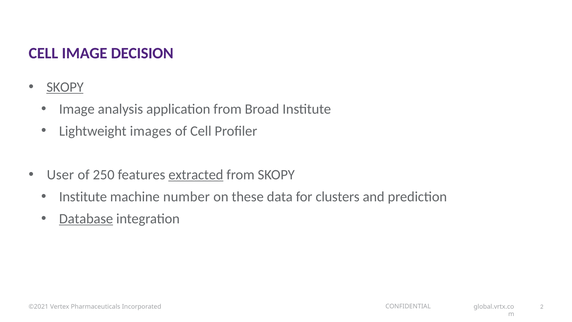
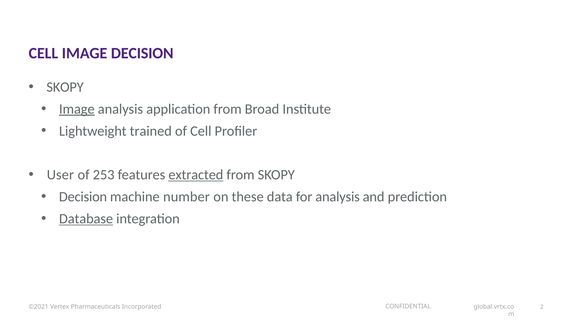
SKOPY underline: present -> none (65, 87)
Image underline: none -> present (77, 109)
images: images -> trained (151, 131)
250: 250 -> 253 (104, 175)
Institute: Institute -> Decision (83, 197)
for clusters: clusters -> analysis (338, 197)
